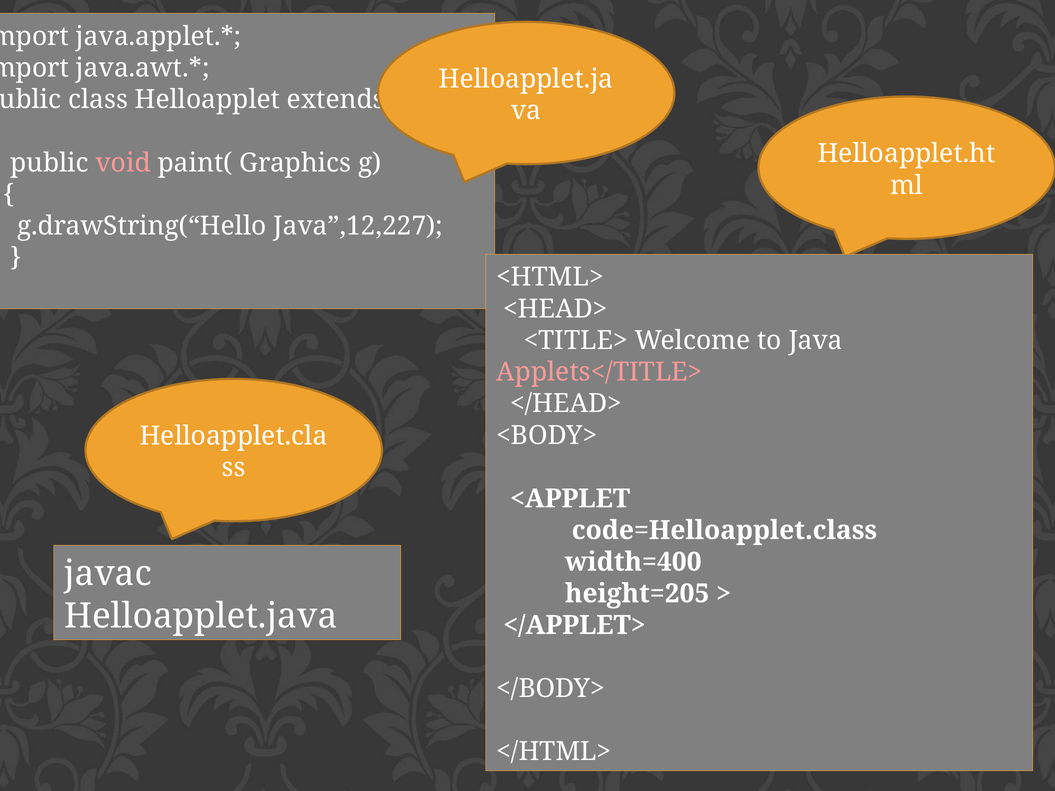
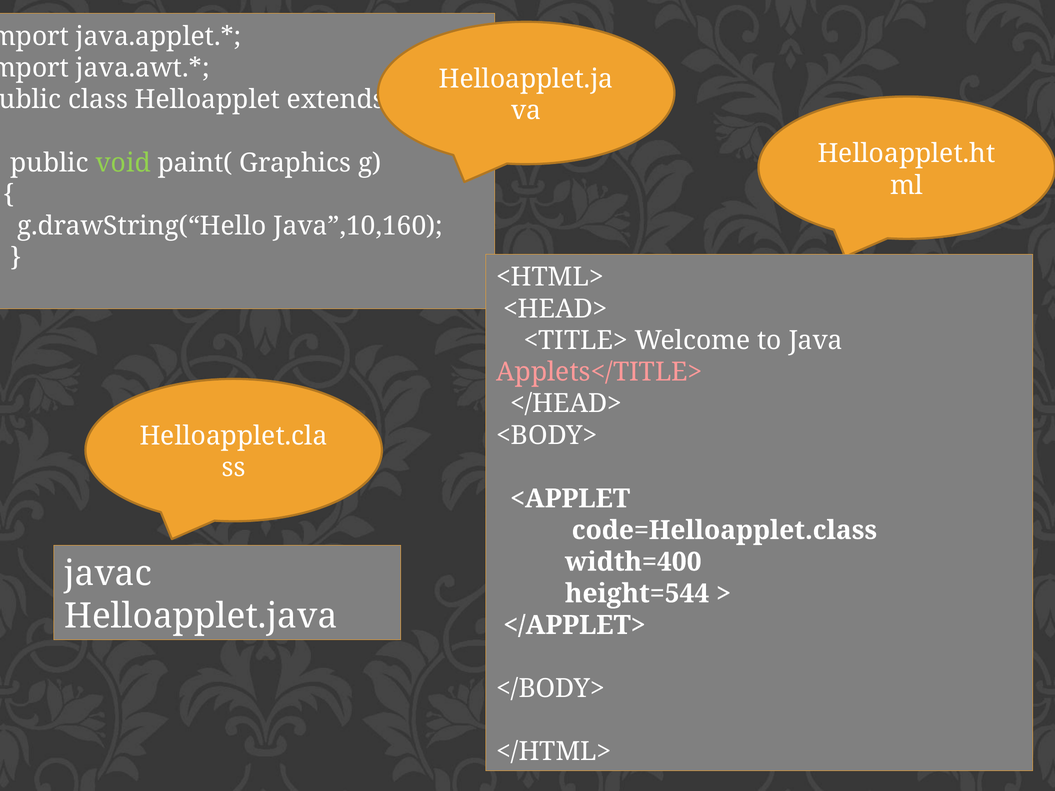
void colour: pink -> light green (123, 163)
Java”,12,227: Java”,12,227 -> Java”,10,160 (358, 226)
height=205: height=205 -> height=544 (637, 594)
